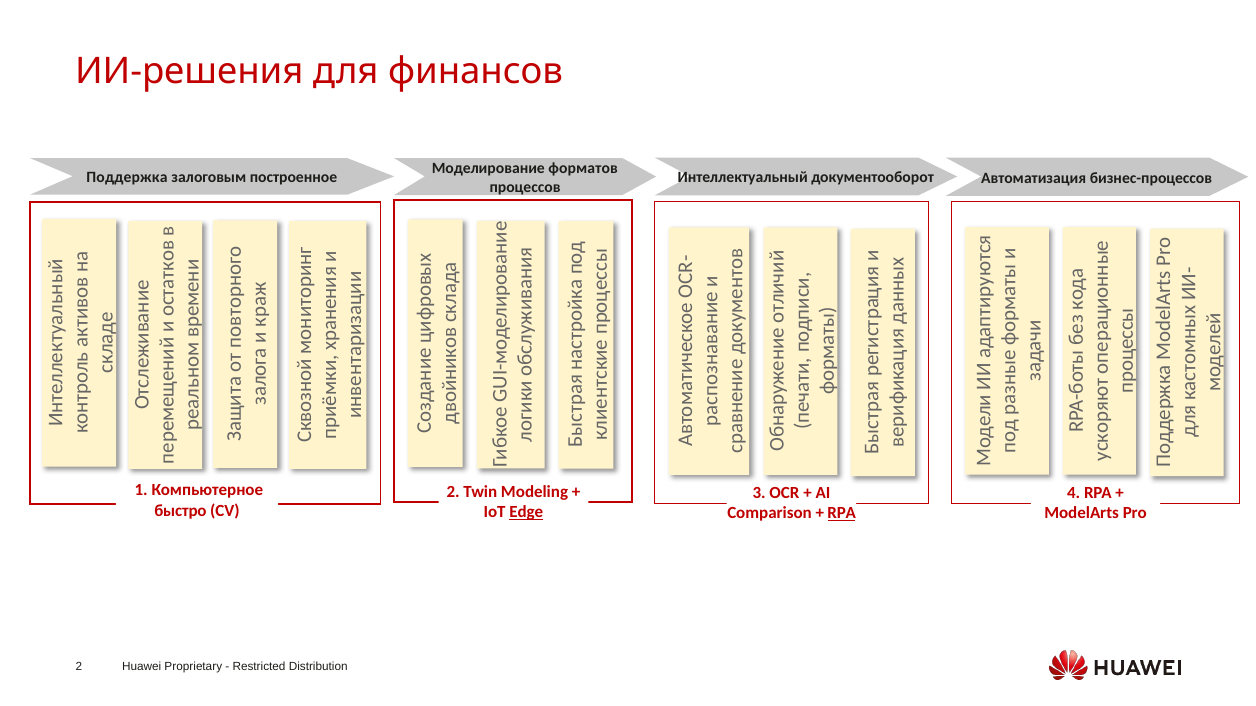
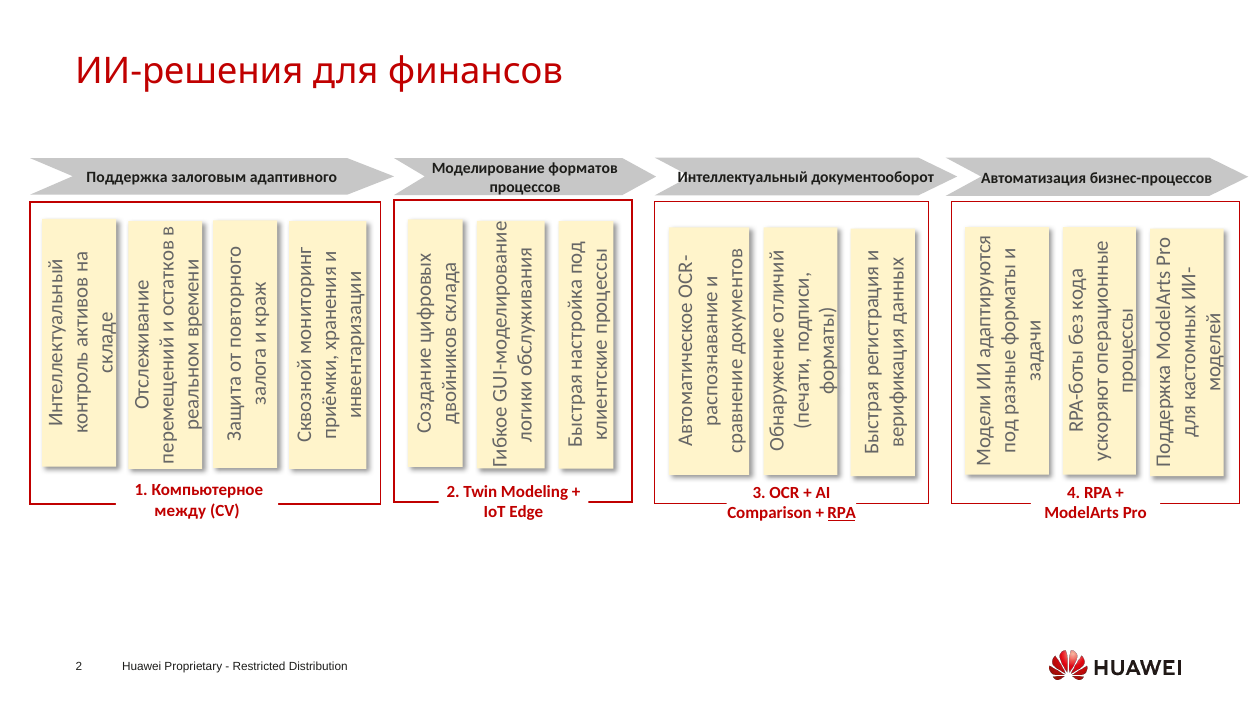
построенное: построенное -> адаптивного (293, 178)
быстро: быстро -> между (180, 511)
Edge underline: present -> none (526, 512)
